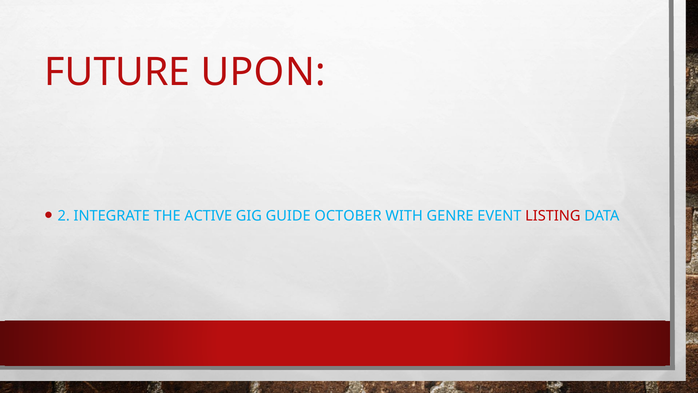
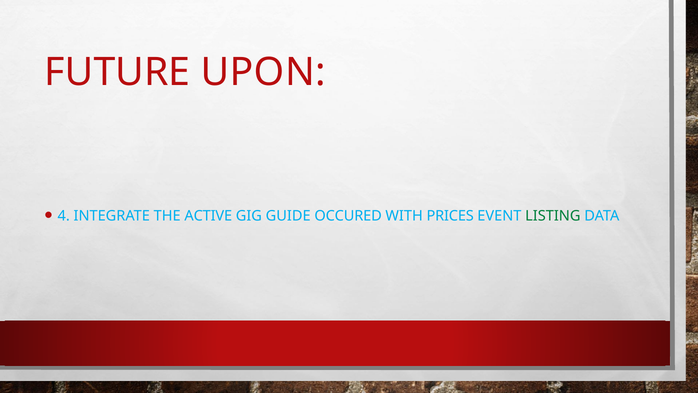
2: 2 -> 4 (64, 216)
OCTOBER: OCTOBER -> OCCURED (348, 216)
GENRE: GENRE -> PRICES (450, 216)
LISTING colour: red -> green (553, 216)
